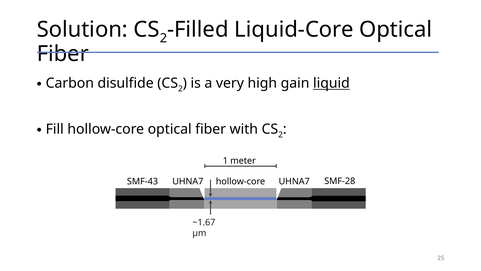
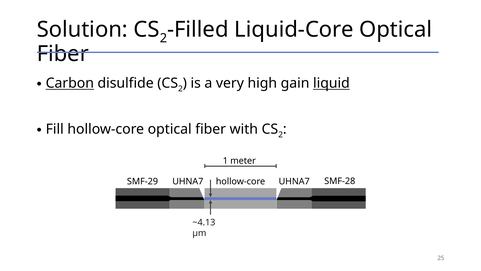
Carbon underline: none -> present (70, 83)
SMF-43: SMF-43 -> SMF-29 (142, 181)
~1.67: ~1.67 -> ~4.13 (204, 222)
